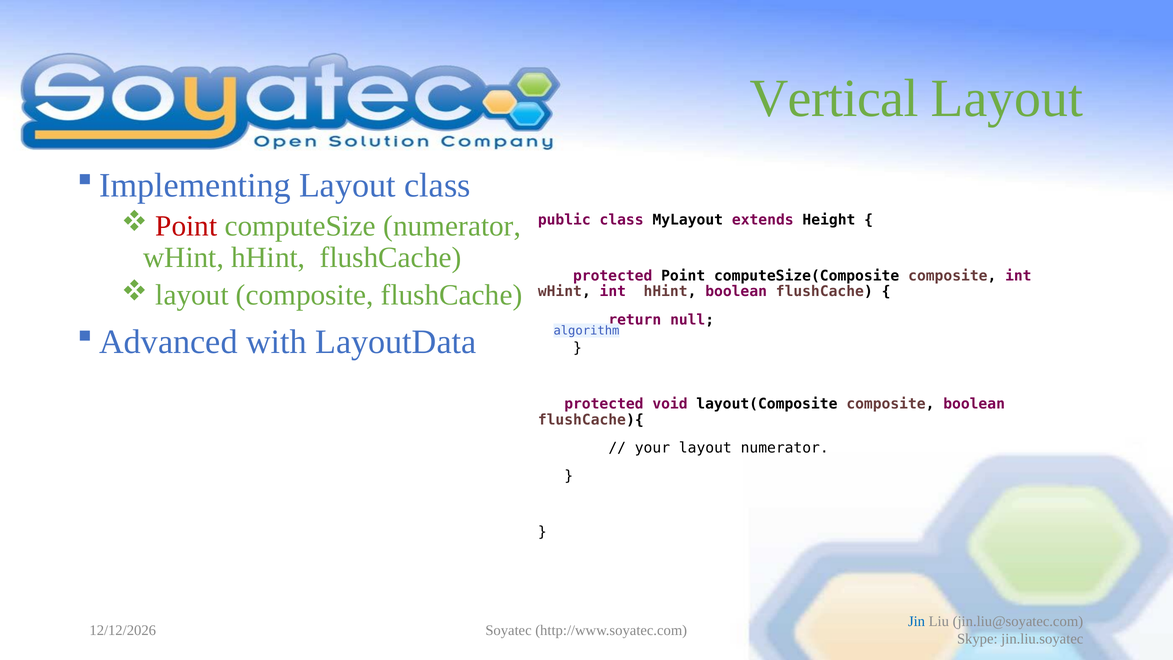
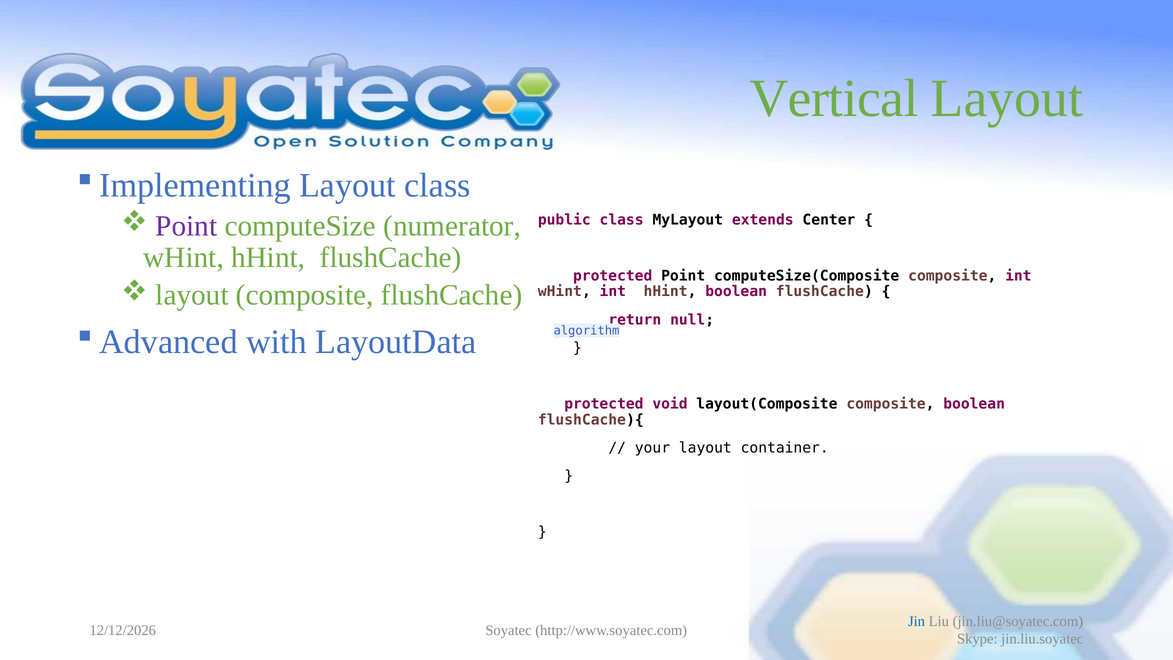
Point colour: red -> purple (186, 226)
Height: Height -> Center (829, 220)
layout numerator: numerator -> container (785, 448)
